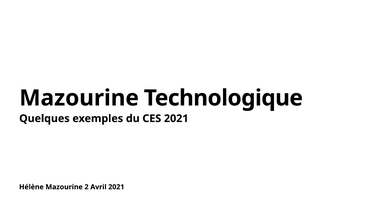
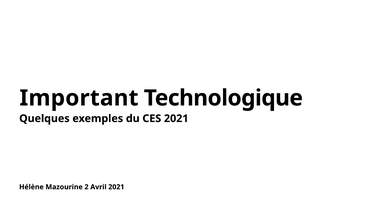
Mazourine: Mazourine -> Important (79, 98)
